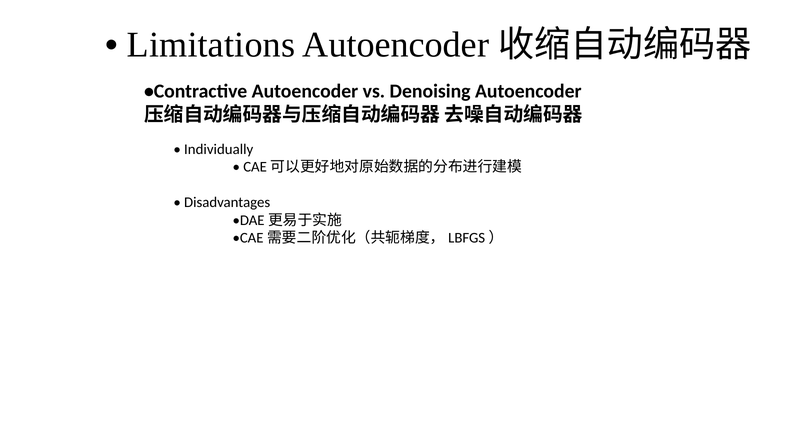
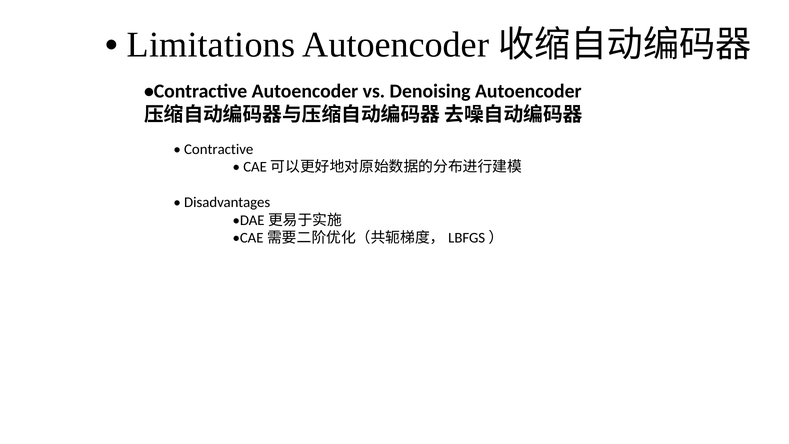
Individually: Individually -> Contractive (219, 149)
